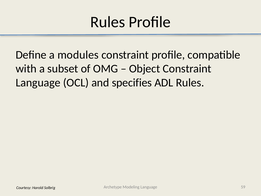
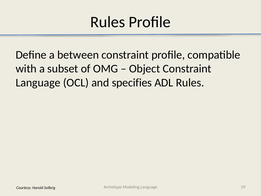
modules: modules -> between (78, 55)
